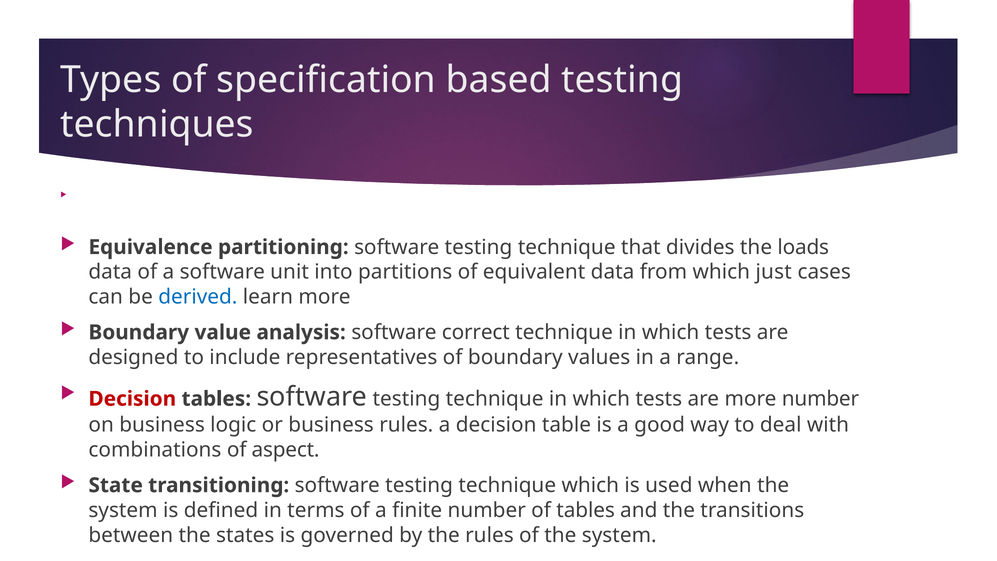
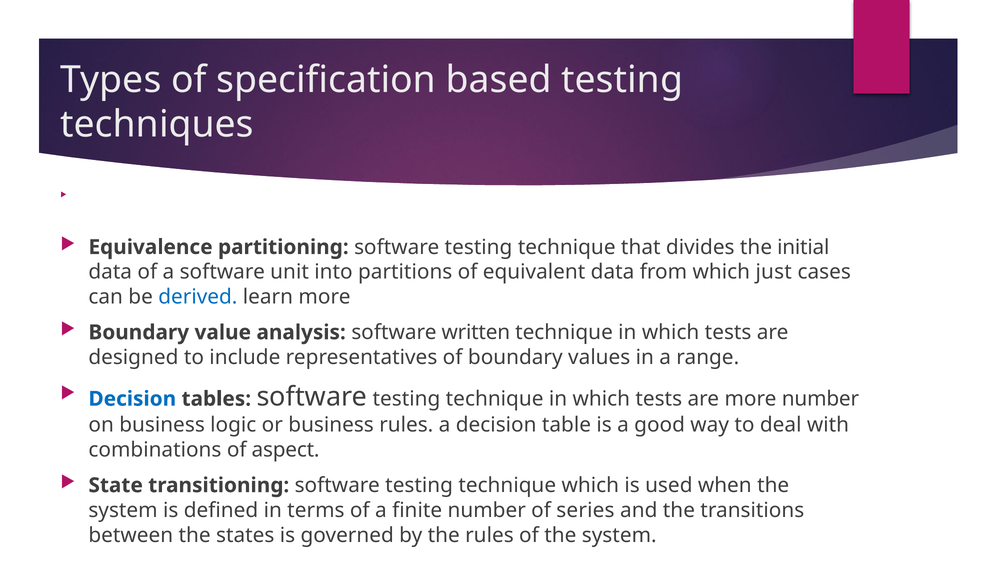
loads: loads -> initial (803, 247)
correct: correct -> written (476, 332)
Decision colour: red -> blue (132, 399)
of tables: tables -> series (585, 510)
